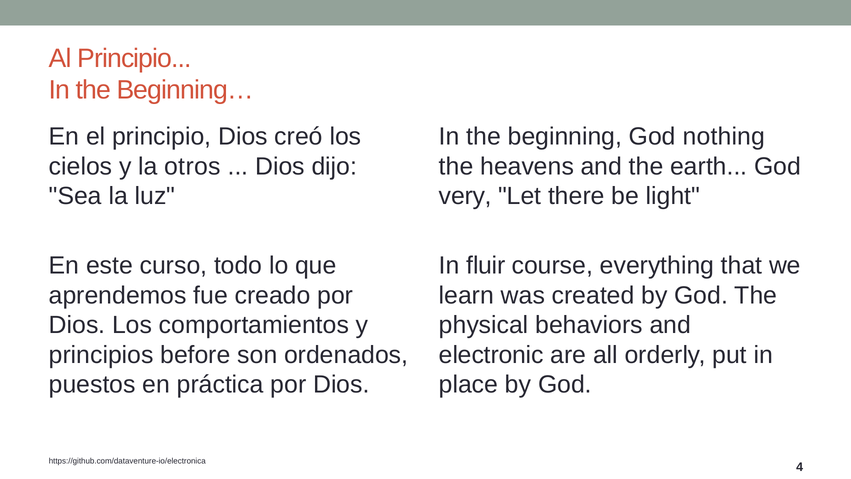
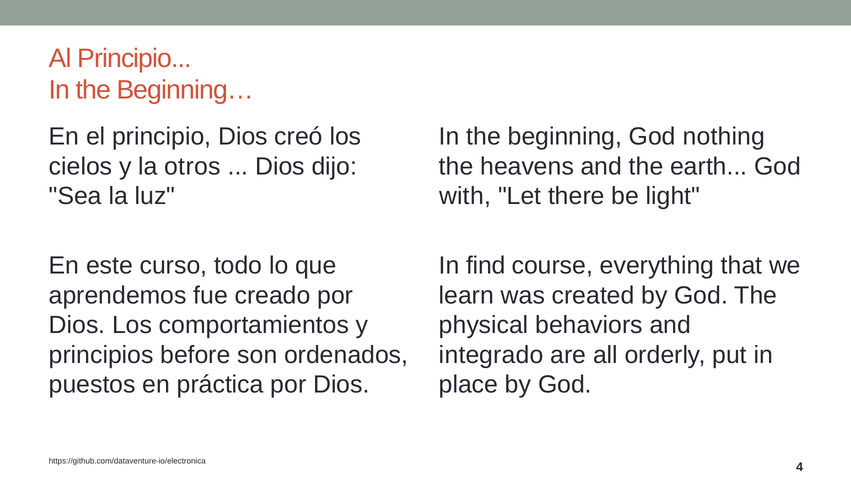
very: very -> with (465, 196)
fluir: fluir -> find (486, 265)
electronic: electronic -> integrado (491, 355)
